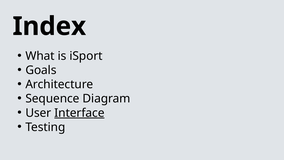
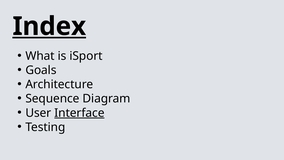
Index underline: none -> present (49, 26)
